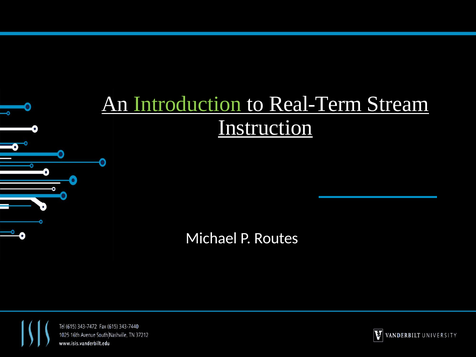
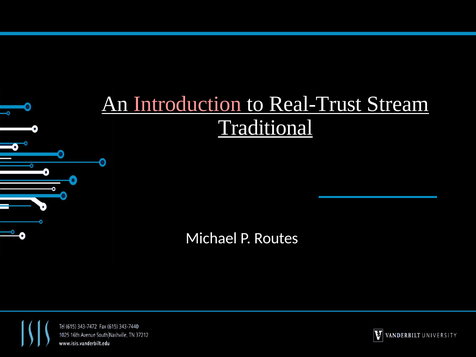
Introduction colour: light green -> pink (187, 104)
Real-Term: Real-Term -> Real-Trust (315, 104)
Instruction: Instruction -> Traditional (265, 127)
